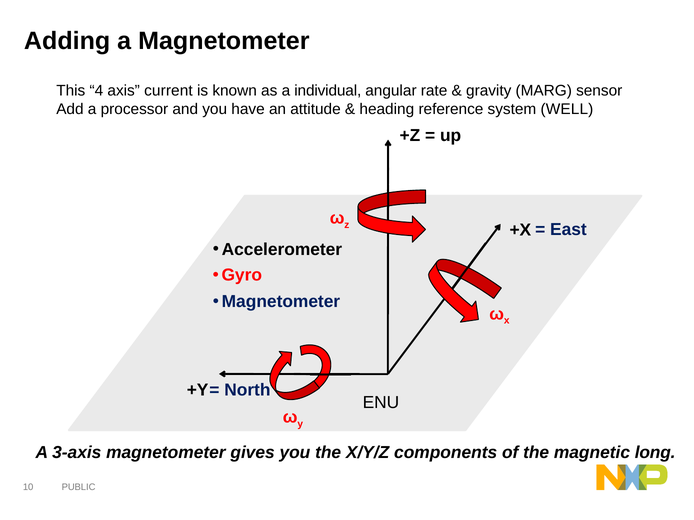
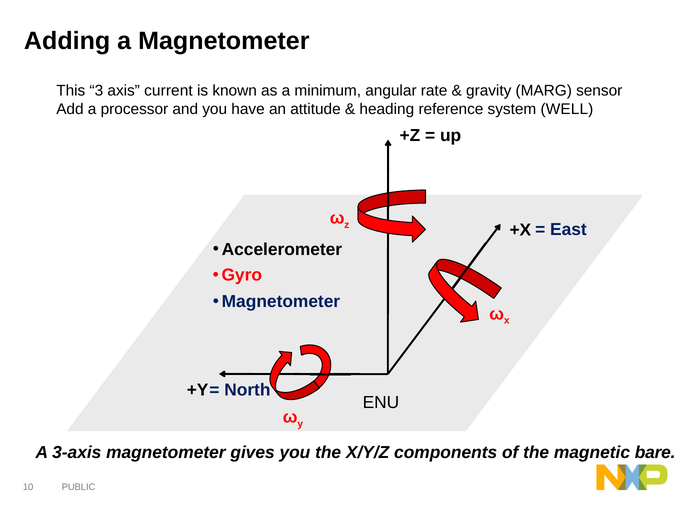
4: 4 -> 3 (96, 91)
individual: individual -> minimum (328, 91)
long: long -> bare (655, 453)
